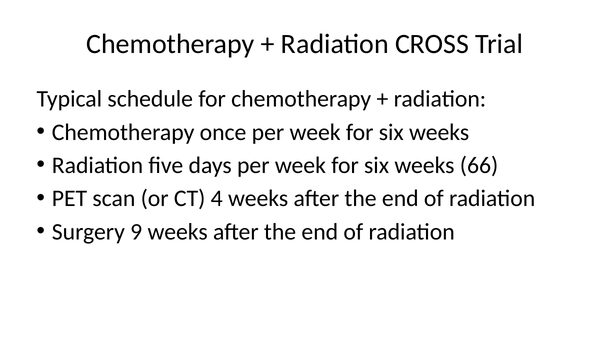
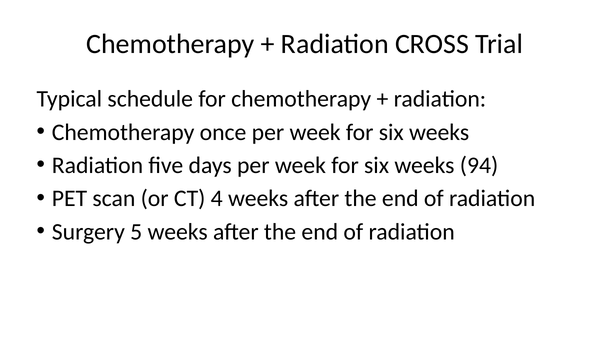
66: 66 -> 94 (479, 165)
9: 9 -> 5 (136, 232)
